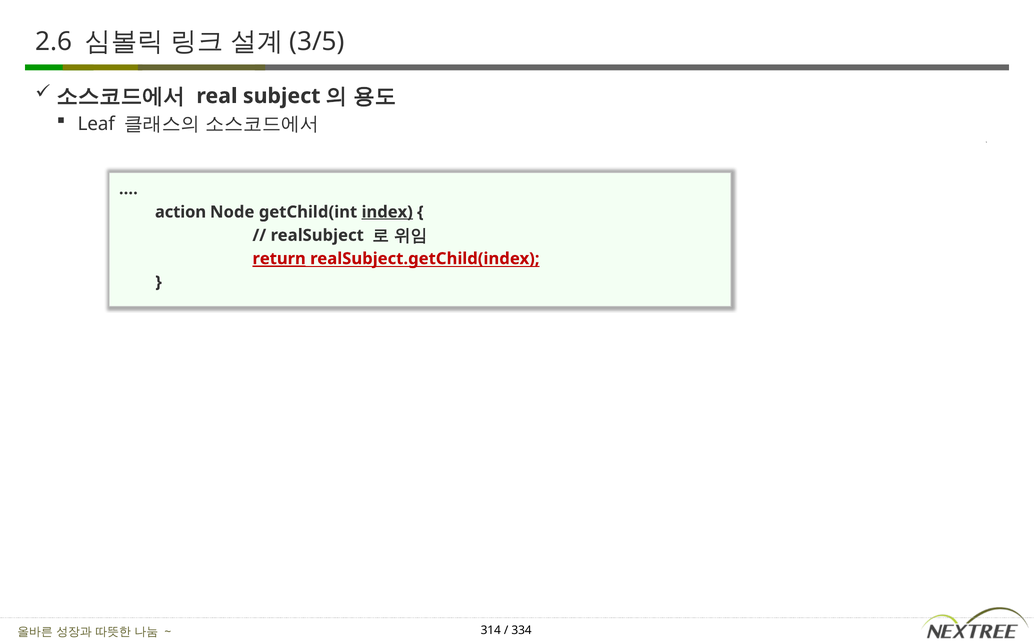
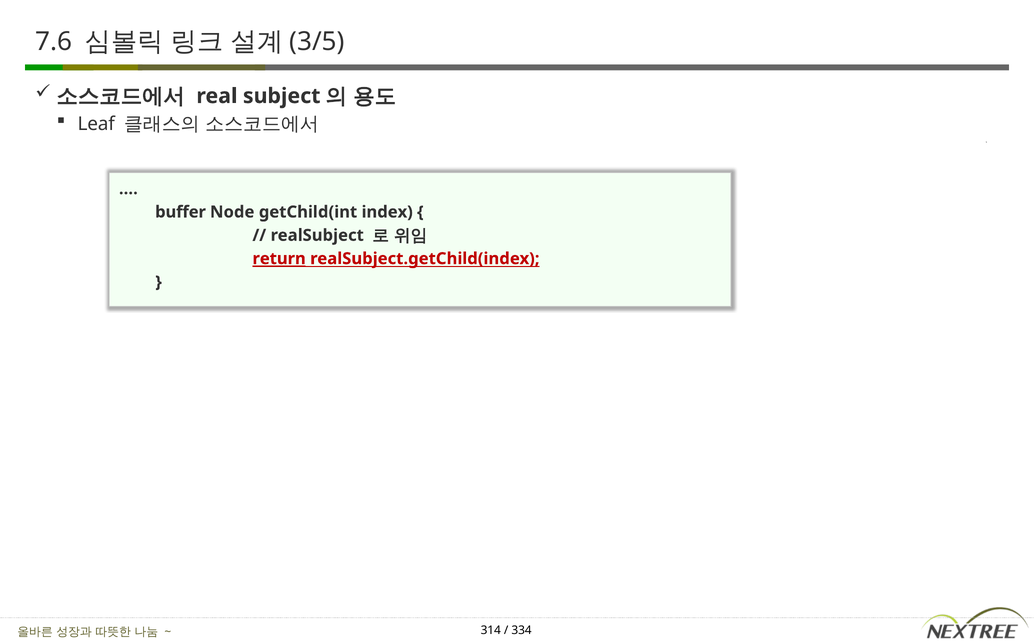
2.6: 2.6 -> 7.6 (54, 42)
action: action -> buffer (181, 212)
index underline: present -> none (387, 212)
